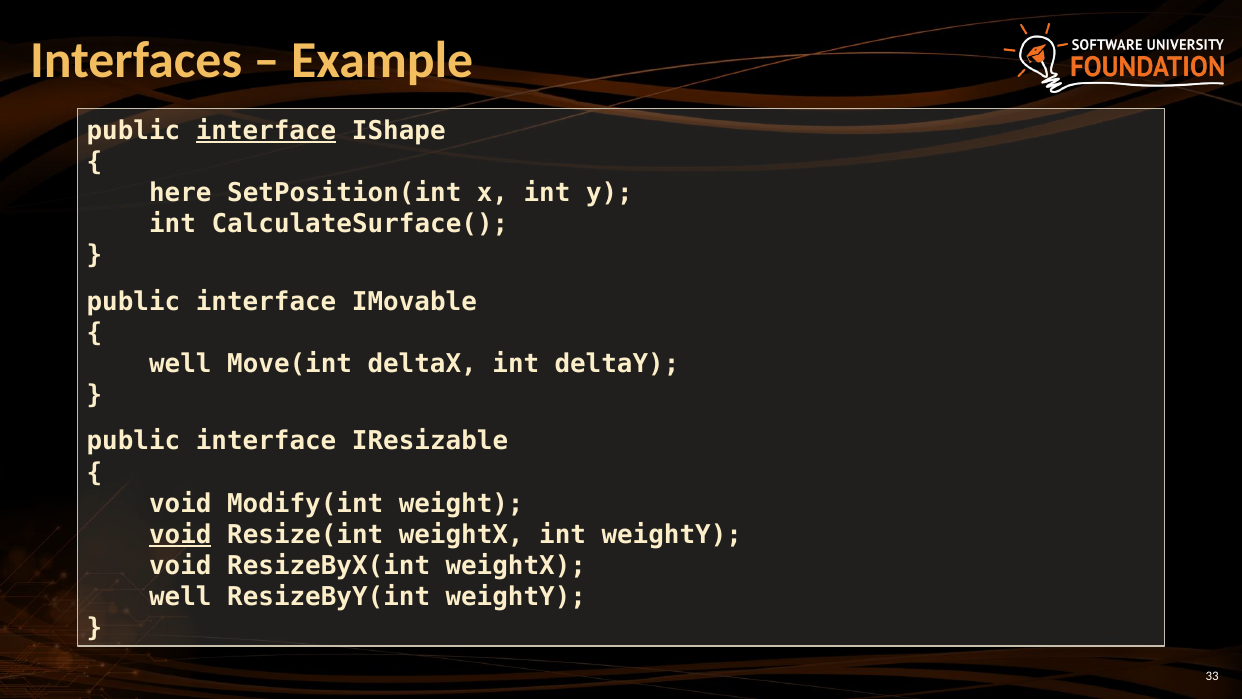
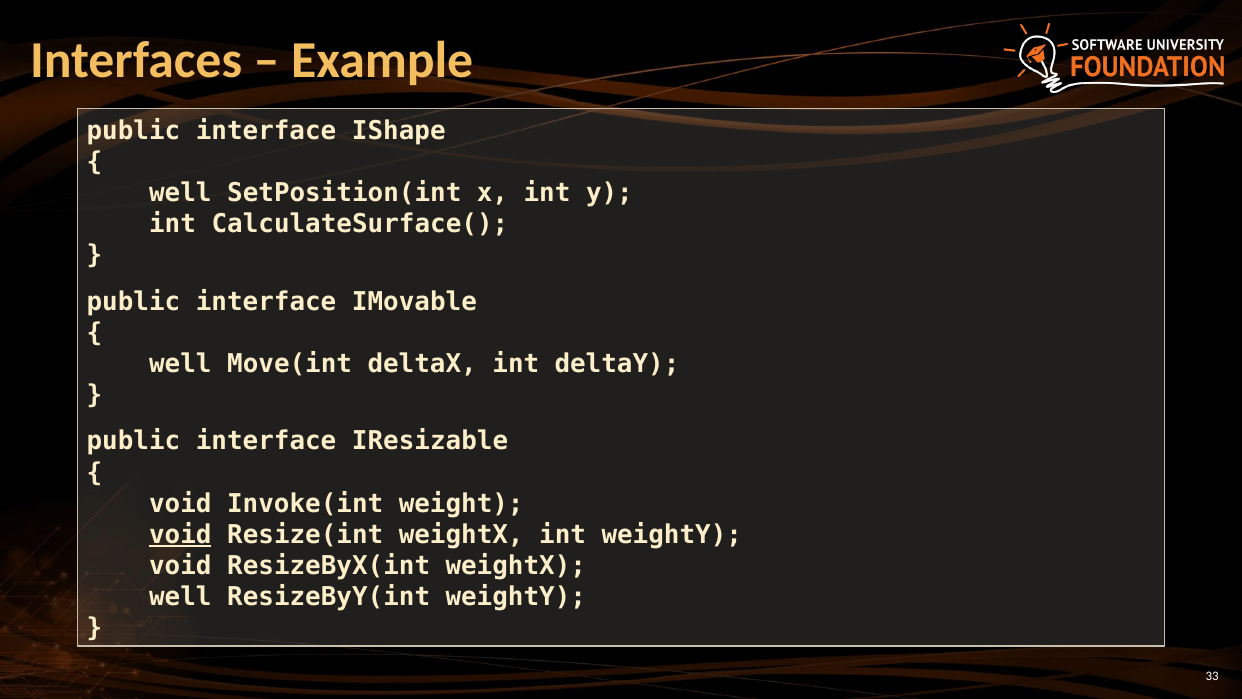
interface underline: present -> none (266, 131)
here: here -> well (180, 193)
Modify(int: Modify(int -> Invoke(int (305, 503)
